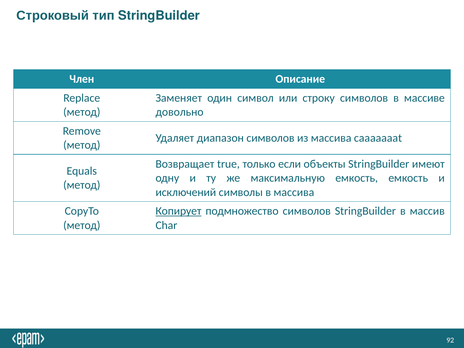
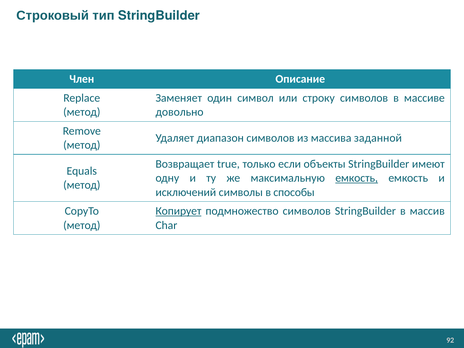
caaaaaaat: caaaaaaat -> заданной (378, 138)
емкость underline: none -> present (357, 178)
в массива: массива -> способы (294, 192)
